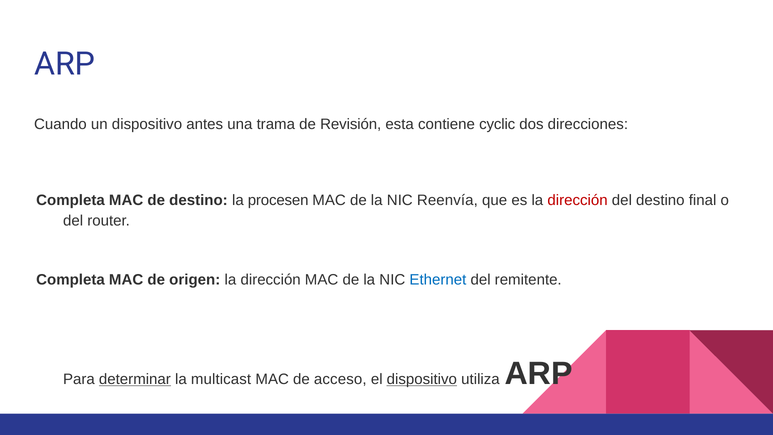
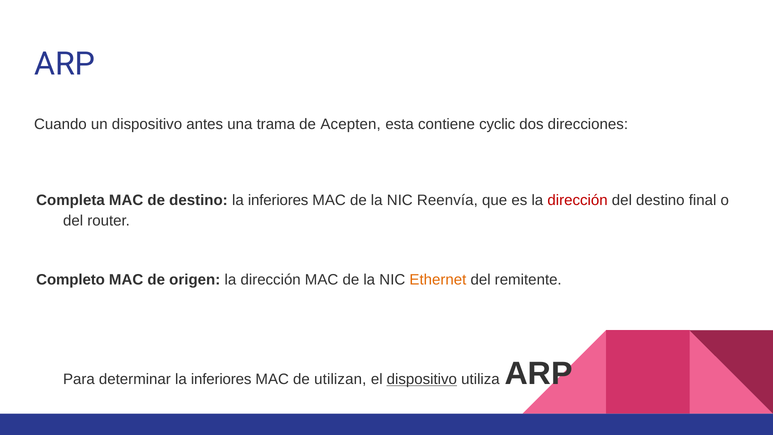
Revisión: Revisión -> Acepten (351, 124)
destino la procesen: procesen -> inferiores (278, 200)
Completa: Completa -> Completo (71, 280)
Ethernet colour: blue -> orange (438, 280)
determinar underline: present -> none (135, 379)
multicast: multicast -> inferiores (221, 379)
acceso: acceso -> utilizan (340, 379)
